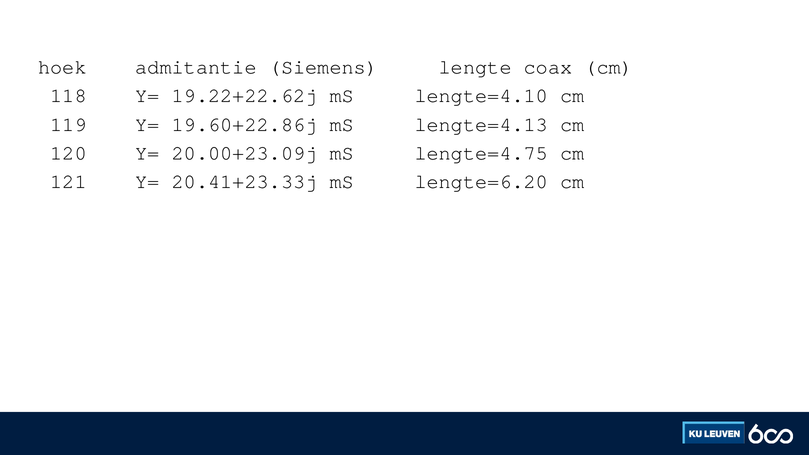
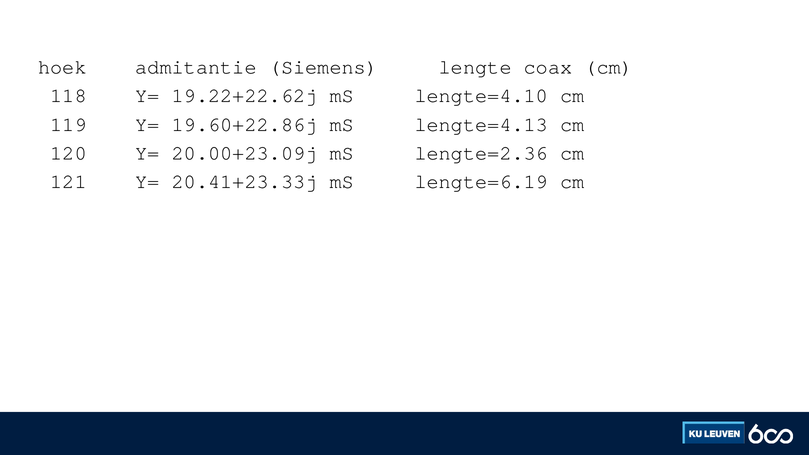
lengte=4.75: lengte=4.75 -> lengte=2.36 (481, 153)
lengte=6.20: lengte=6.20 -> lengte=6.19 (481, 182)
